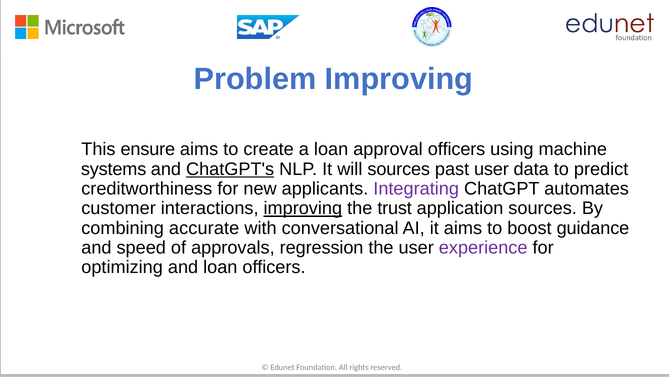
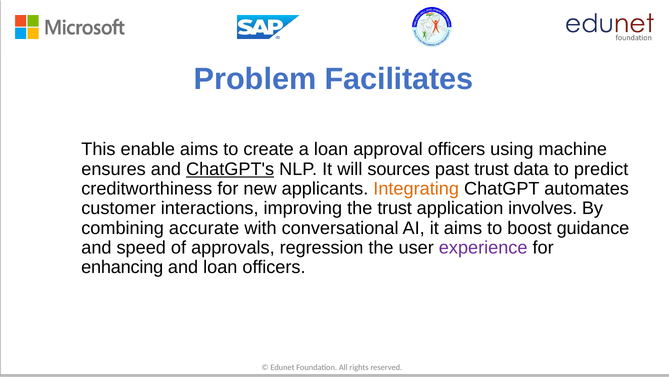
Problem Improving: Improving -> Facilitates (399, 79)
ensure: ensure -> enable (148, 149)
systems: systems -> ensures (114, 169)
past user: user -> trust (491, 169)
Integrating colour: purple -> orange (416, 188)
improving underline: present -> none (303, 208)
application sources: sources -> involves (543, 208)
optimizing: optimizing -> enhancing (122, 267)
